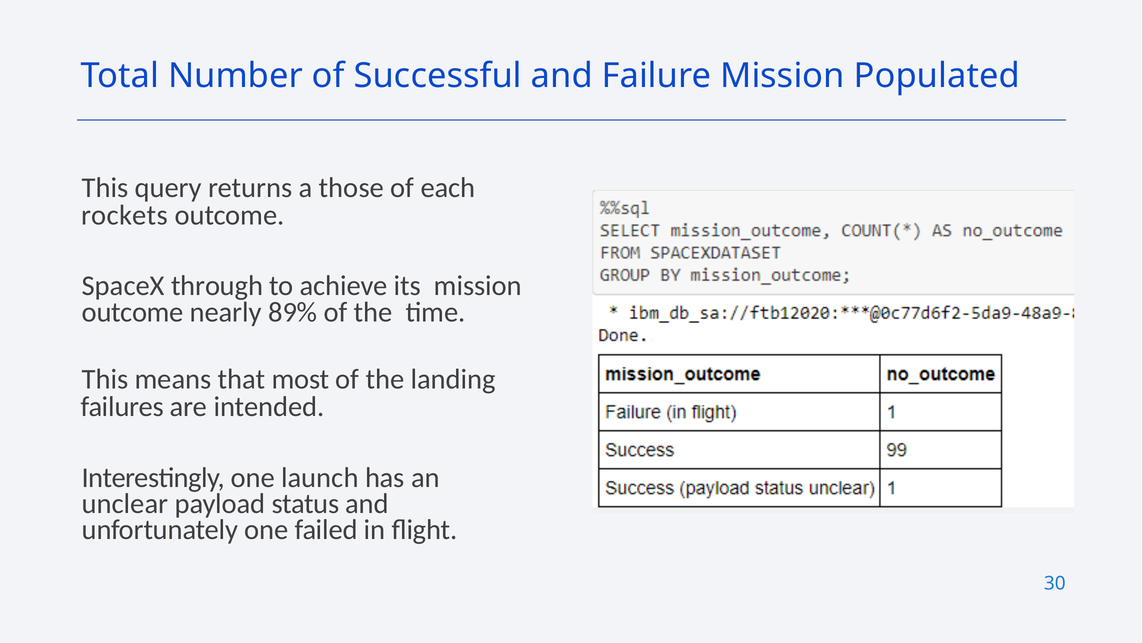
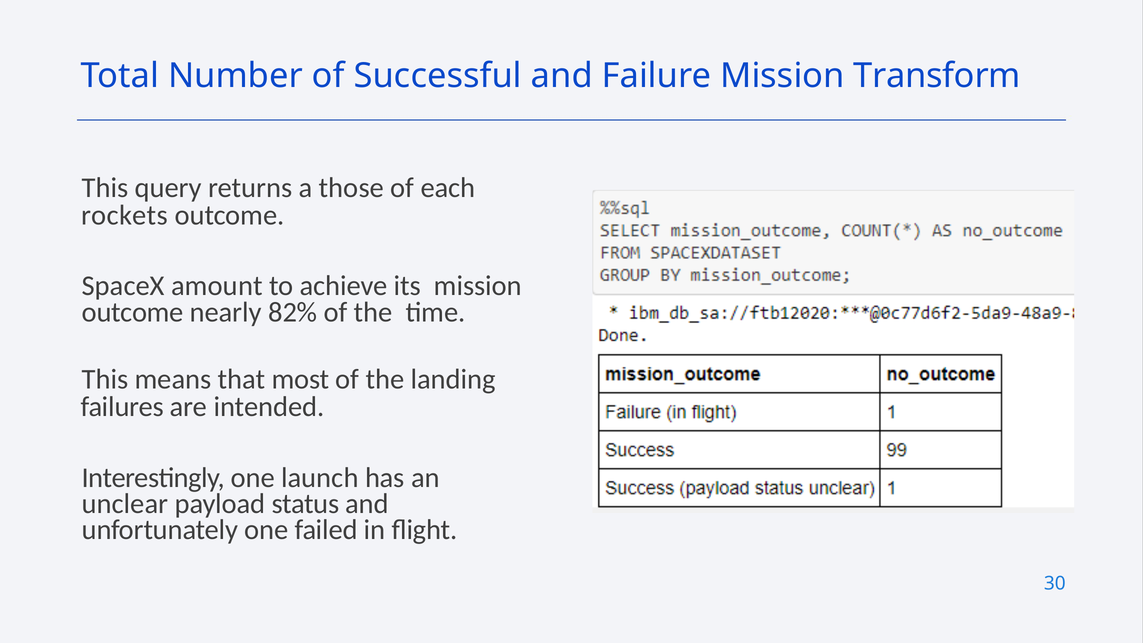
Populated: Populated -> Transform (937, 76)
through: through -> amount (217, 286)
89%: 89% -> 82% (293, 312)
